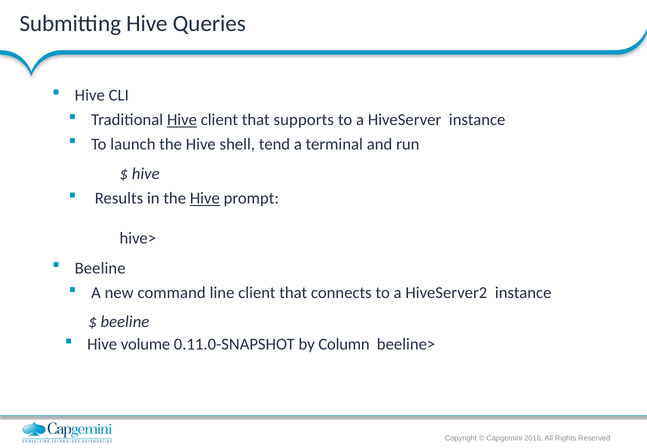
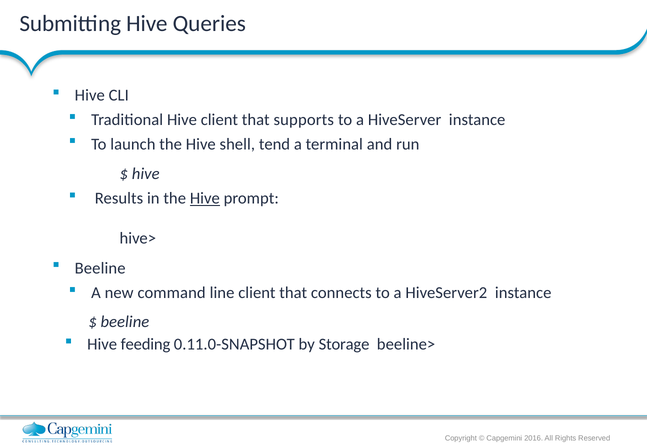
Hive underline: present -> none (182, 120)
volume: volume -> feeding (146, 344)
Column: Column -> Storage (344, 344)
